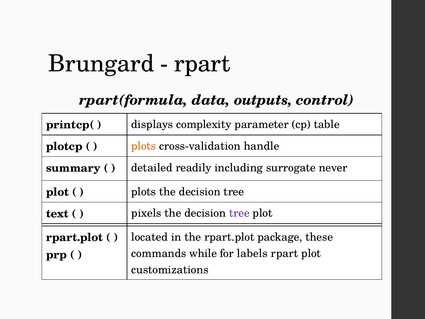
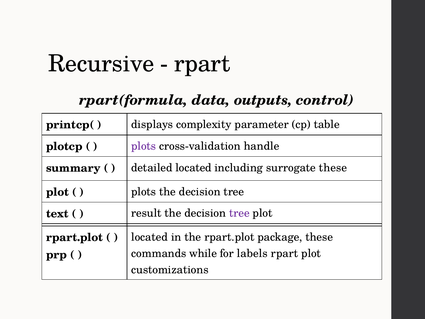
Brungard: Brungard -> Recursive (101, 64)
plots colour: orange -> purple (144, 146)
detailed readily: readily -> located (194, 168)
surrogate never: never -> these (333, 168)
pixels: pixels -> result (146, 213)
